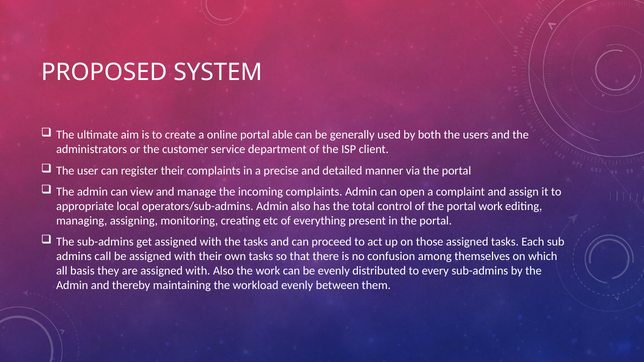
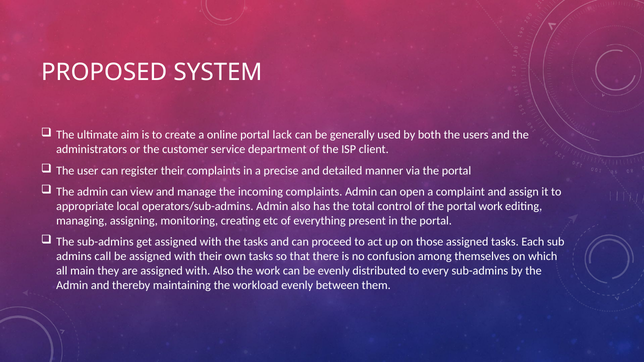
able: able -> lack (282, 135)
basis: basis -> main (82, 271)
